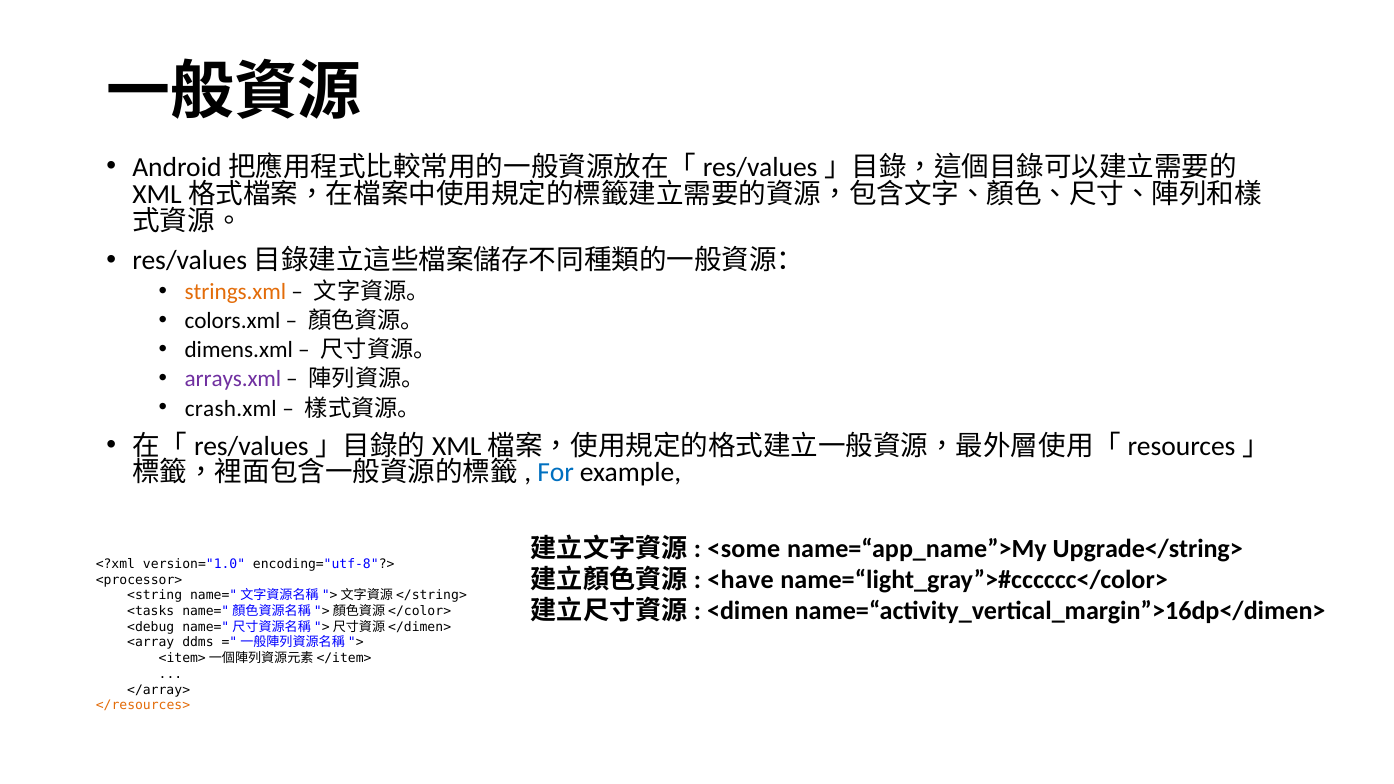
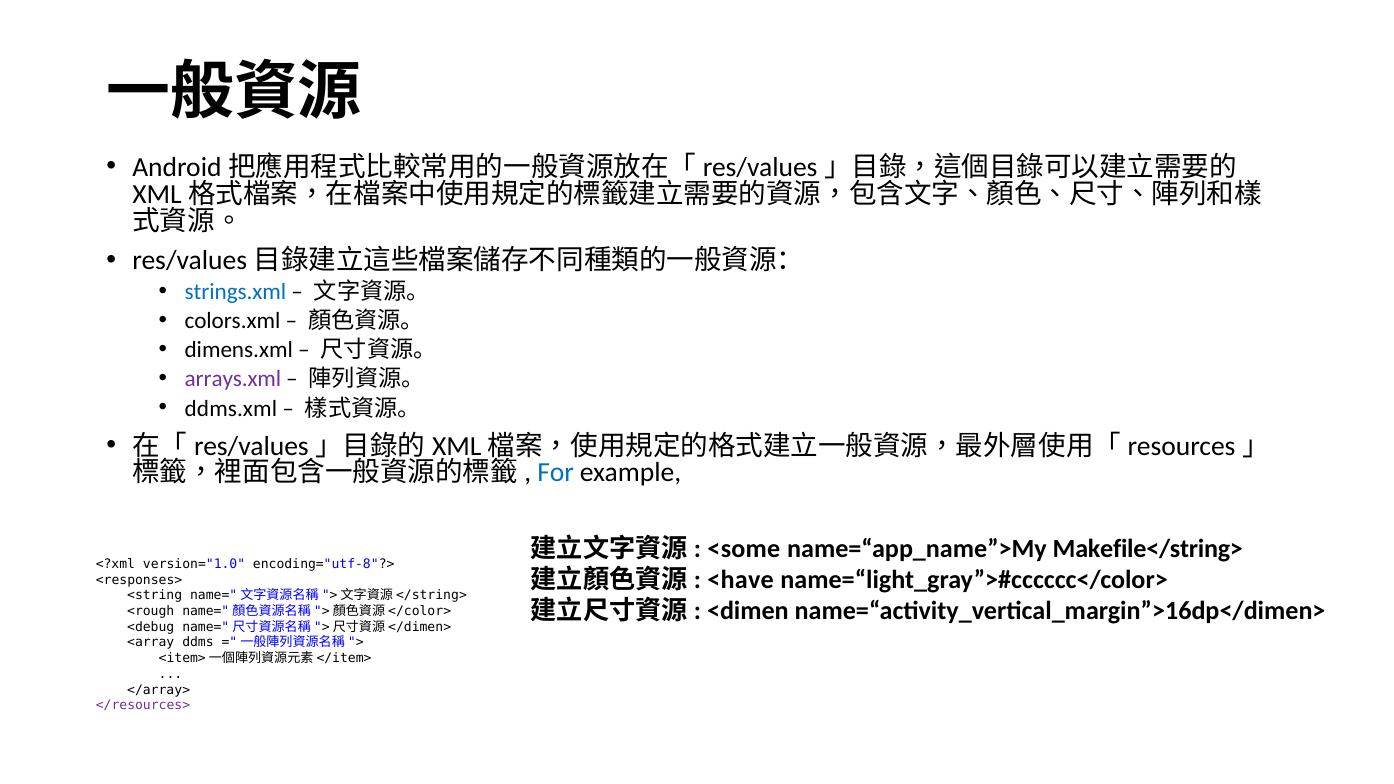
strings.xml colour: orange -> blue (235, 292)
crash.xml: crash.xml -> ddms.xml (231, 408)
Upgrade</string>: Upgrade</string> -> Makefile</string> (1148, 549)
<processor>: <processor> -> <responses> (139, 580)
<tasks: <tasks -> <rough (151, 611)
</resources> colour: orange -> purple (143, 706)
